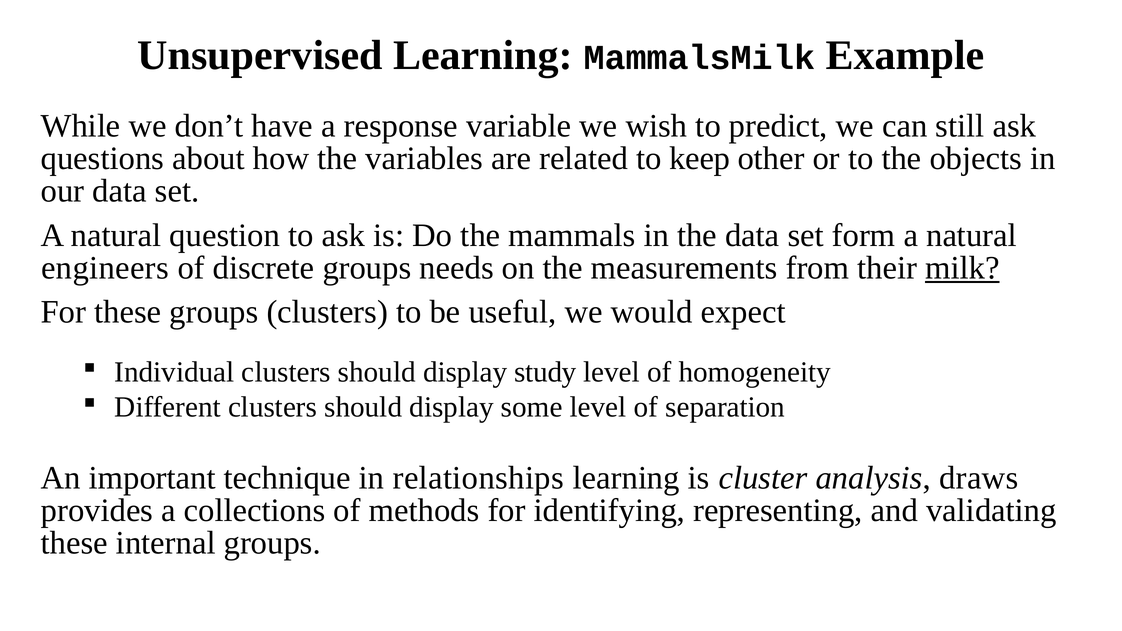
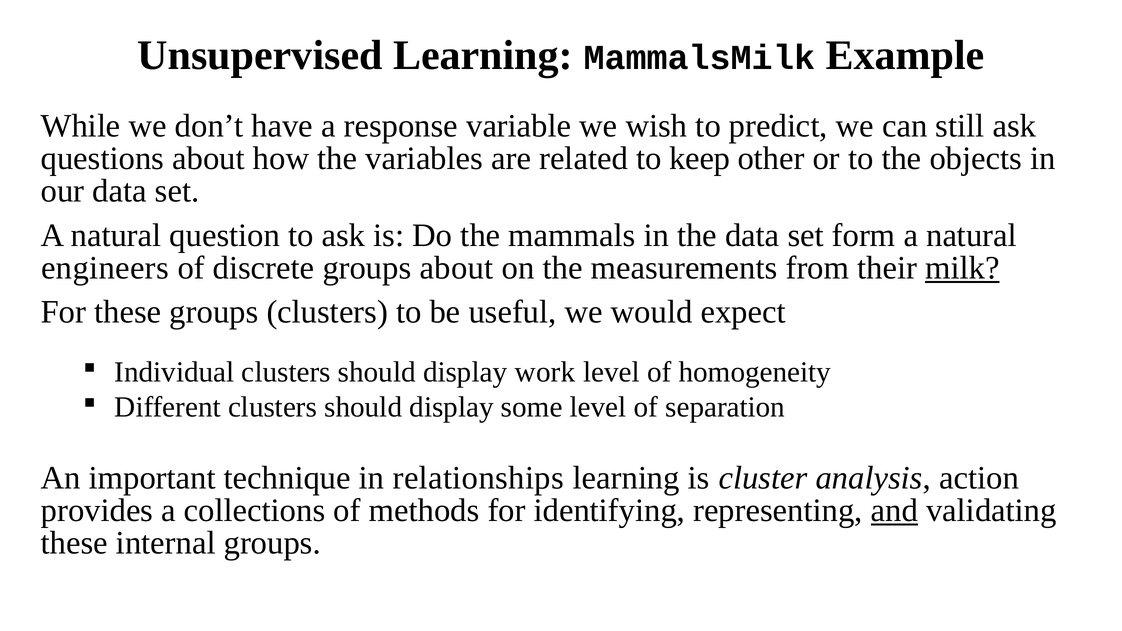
groups needs: needs -> about (457, 268)
study: study -> work (545, 372)
draws: draws -> action (979, 478)
and underline: none -> present (894, 510)
